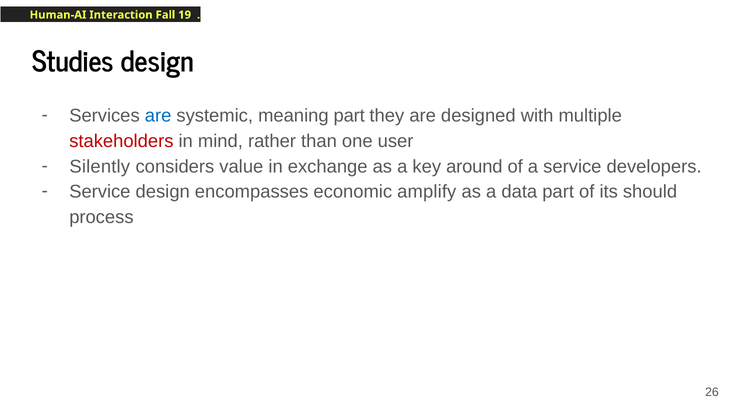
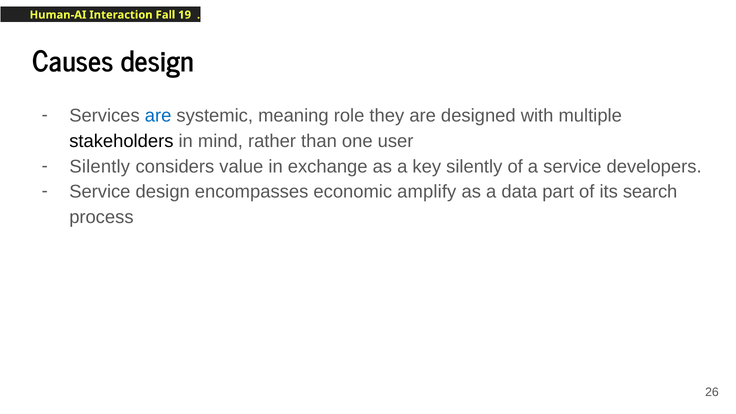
Studies: Studies -> Causes (73, 62)
meaning part: part -> role (349, 116)
stakeholders colour: red -> black (121, 141)
key around: around -> silently (474, 167)
should: should -> search (650, 192)
